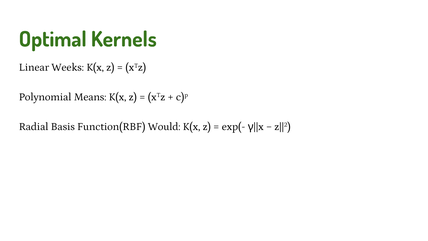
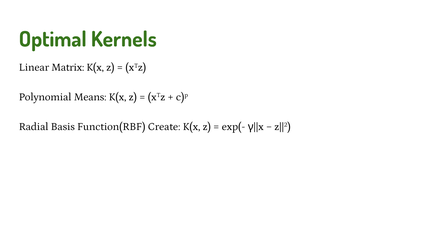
Weeks: Weeks -> Matrix (68, 67)
Would: Would -> Create (164, 126)
